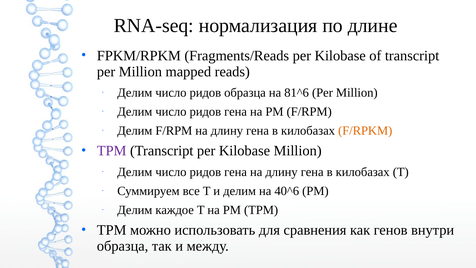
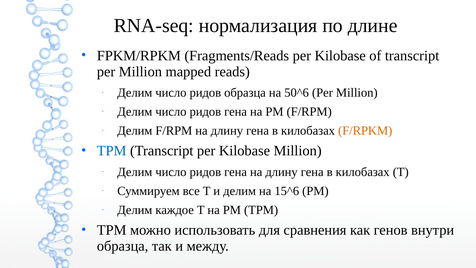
81^6: 81^6 -> 50^6 (297, 93)
TPM colour: purple -> blue (112, 151)
40^6: 40^6 -> 15^6 (287, 191)
